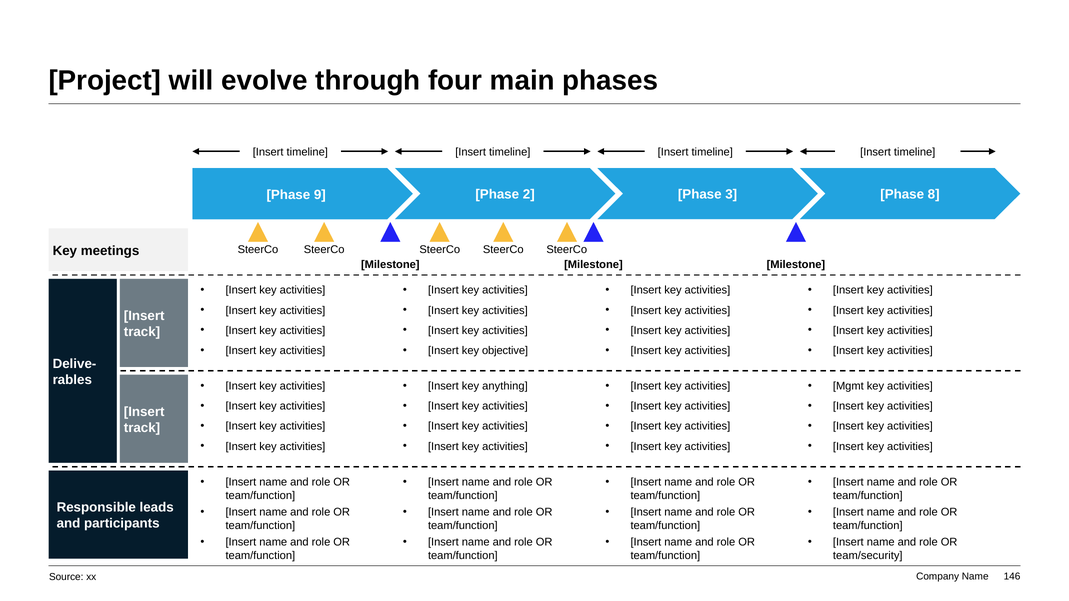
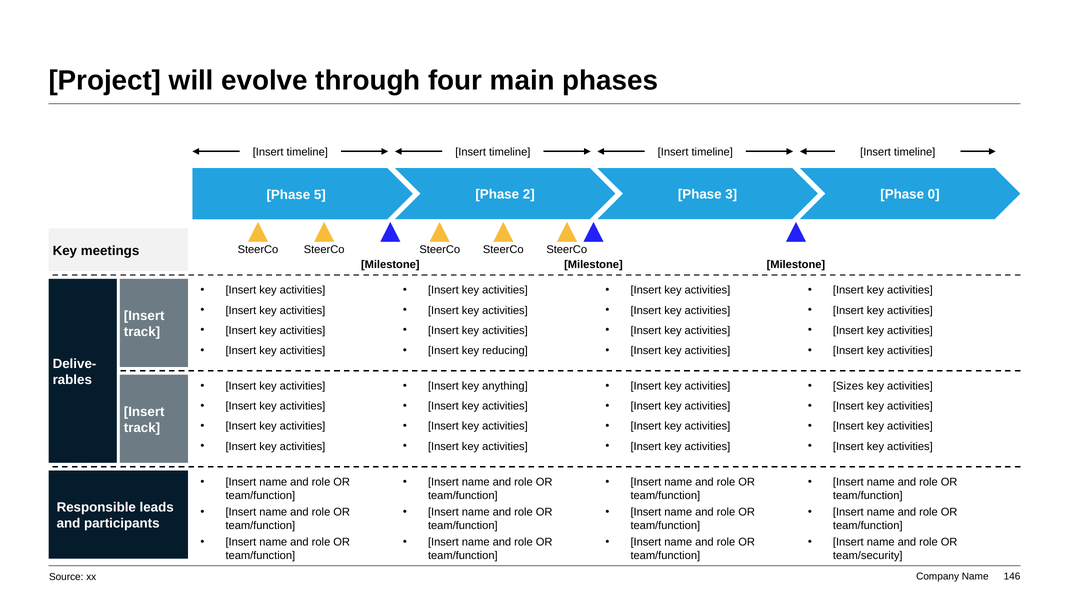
9: 9 -> 5 (320, 195)
8: 8 -> 0 (934, 195)
objective: objective -> reducing (505, 351)
Mgmt: Mgmt -> Sizes (848, 386)
